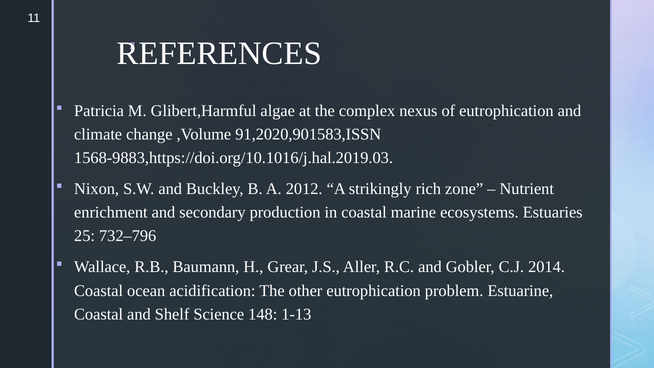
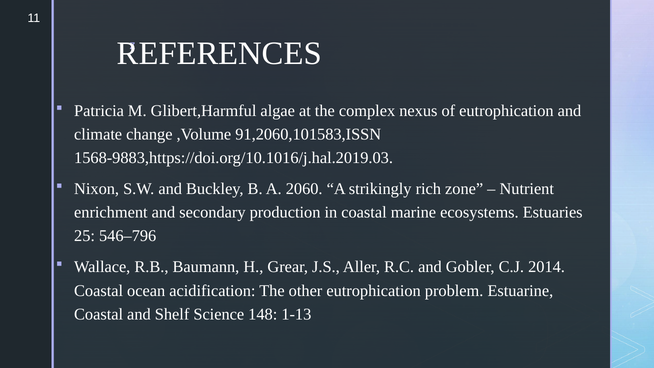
91,2020,901583,ISSN: 91,2020,901583,ISSN -> 91,2060,101583,ISSN (308, 134)
2012: 2012 -> 2060 (304, 189)
732–796: 732–796 -> 546–796 (128, 236)
